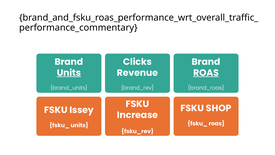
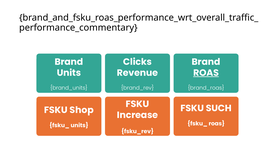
Units underline: present -> none (69, 73)
SHOP: SHOP -> SUCH (219, 108)
Issey: Issey -> Shop (82, 110)
